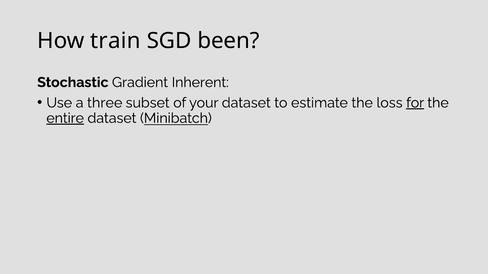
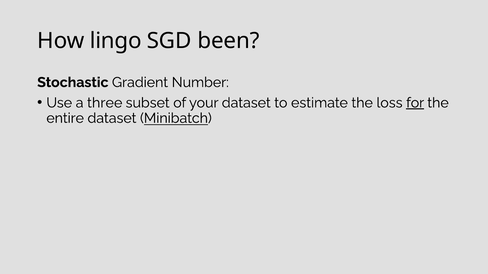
train: train -> lingo (116, 41)
Inherent: Inherent -> Number (200, 83)
entire underline: present -> none (65, 118)
